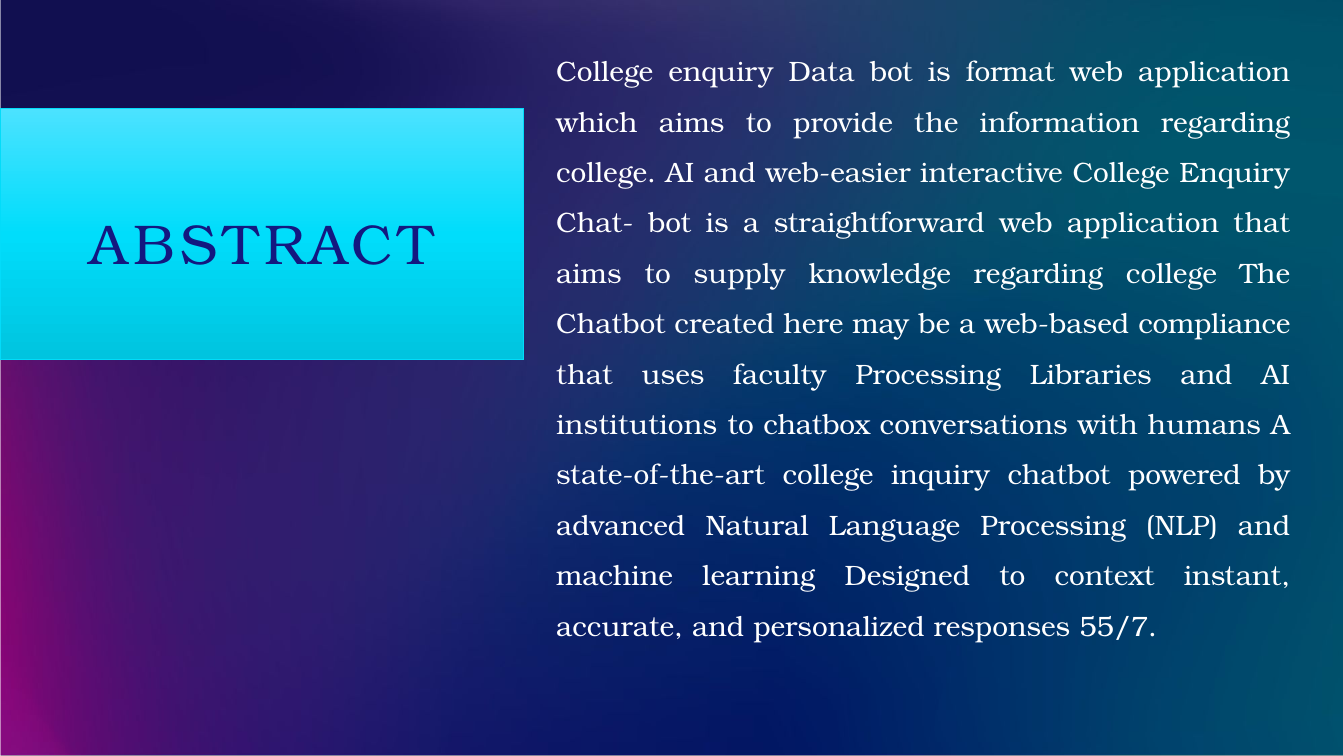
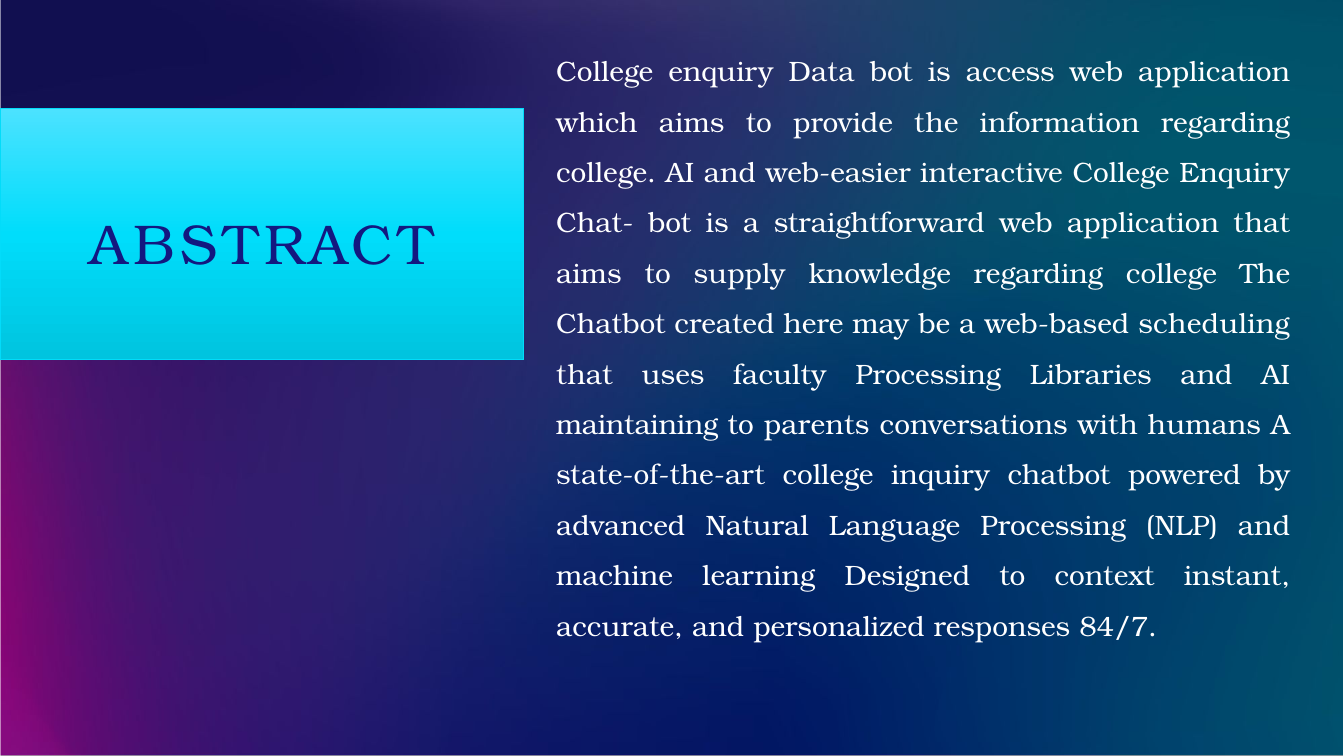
format: format -> access (1010, 72)
compliance: compliance -> scheduling (1214, 324)
institutions: institutions -> maintaining (637, 425)
chatbox: chatbox -> parents (817, 425)
55/7: 55/7 -> 84/7 (1118, 626)
